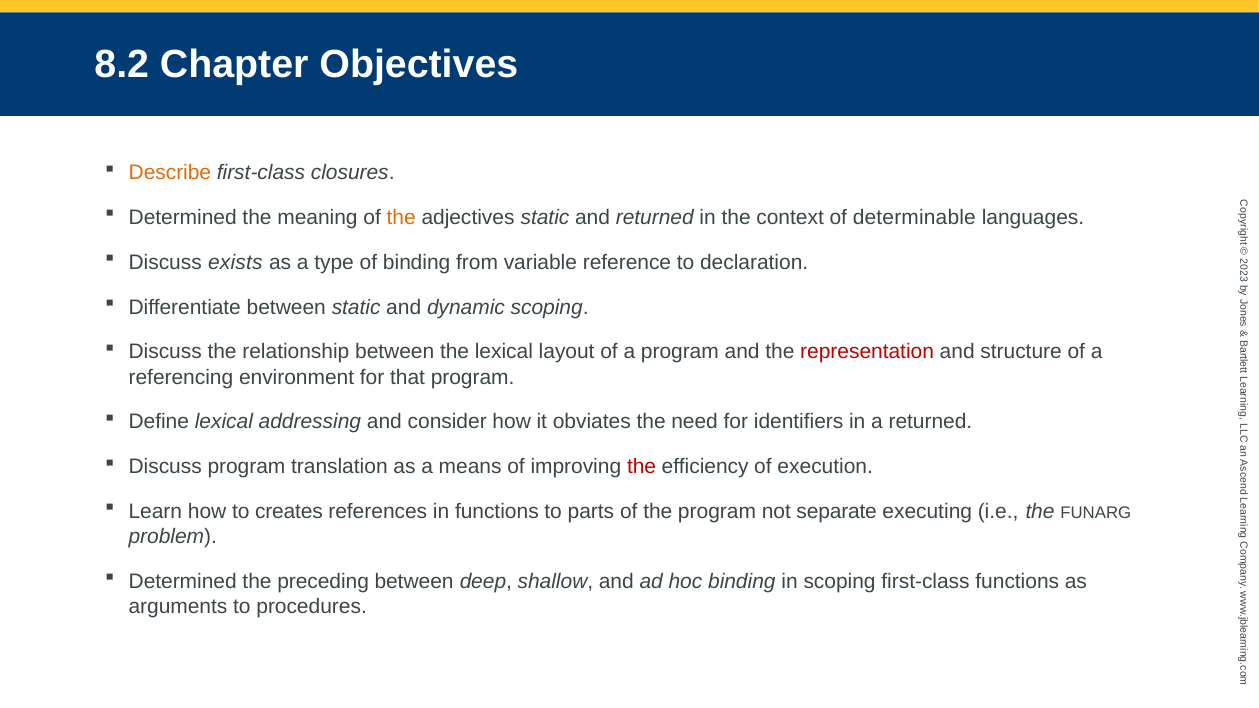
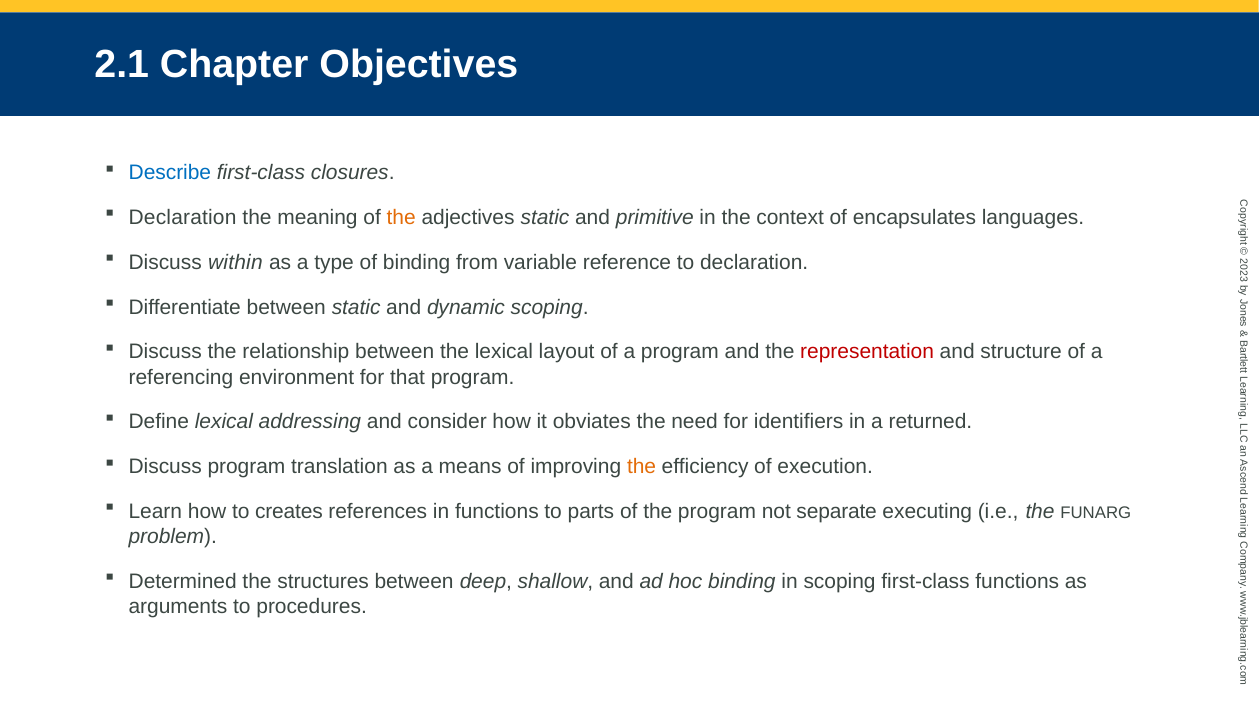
8.2: 8.2 -> 2.1 (122, 65)
Describe colour: orange -> blue (170, 173)
Determined: Determined -> Declaration (183, 218)
and returned: returned -> primitive (655, 218)
determinable: determinable -> encapsulates (914, 218)
exists: exists -> within (235, 262)
the colour: red -> orange (642, 467)
preceding: preceding -> structures (323, 582)
